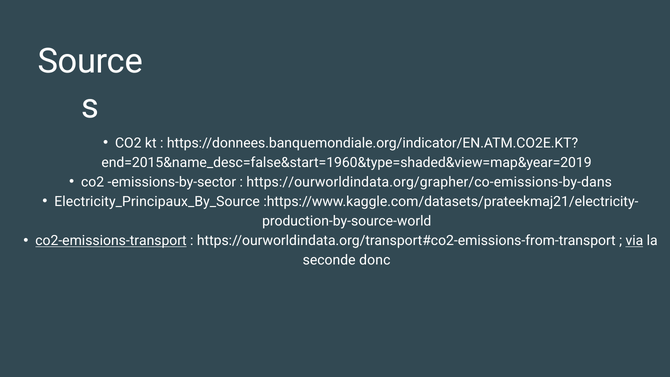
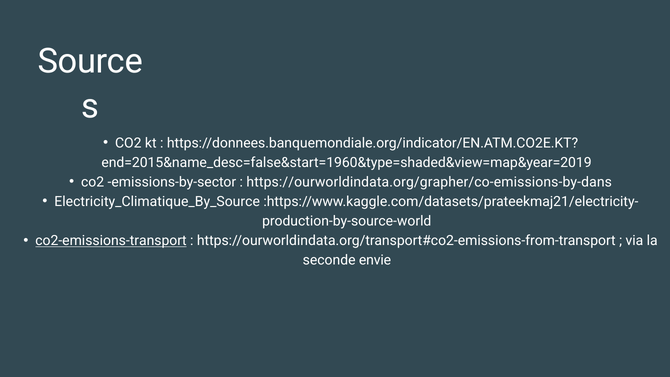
Electricity_Principaux_By_Source: Electricity_Principaux_By_Source -> Electricity_Climatique_By_Source (157, 202)
via underline: present -> none (634, 241)
donc: donc -> envie (375, 260)
